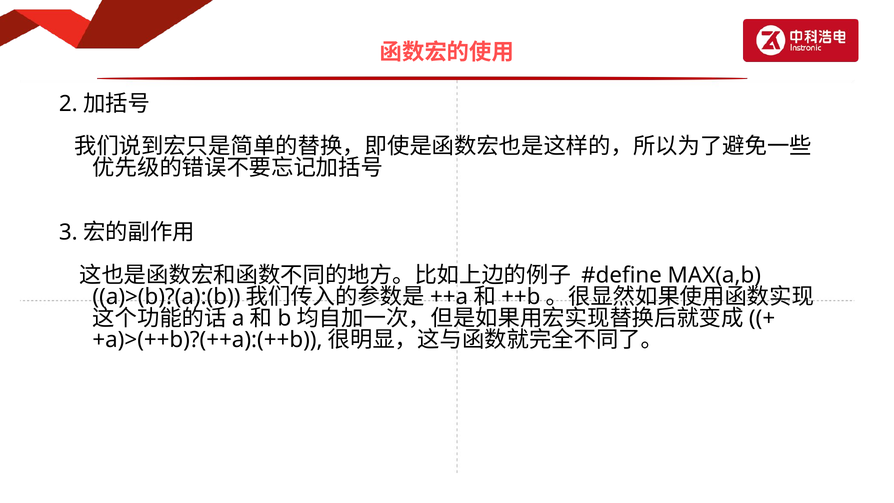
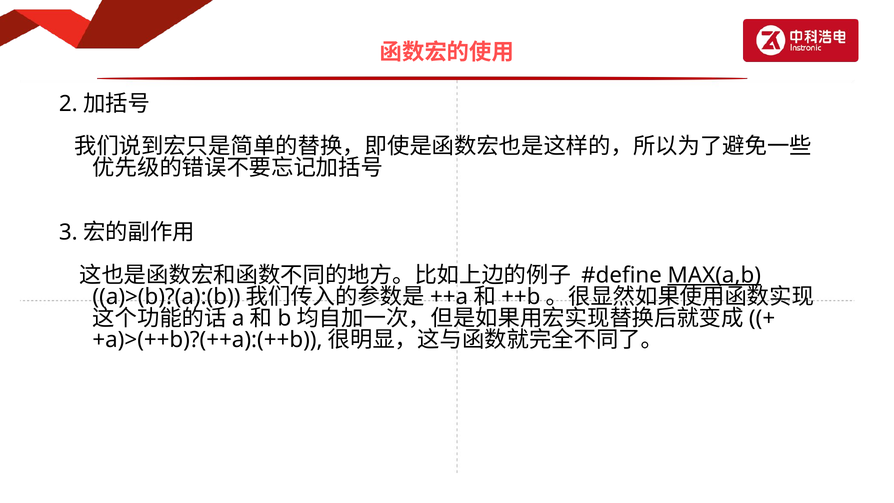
MAX(a,b underline: none -> present (714, 275)
